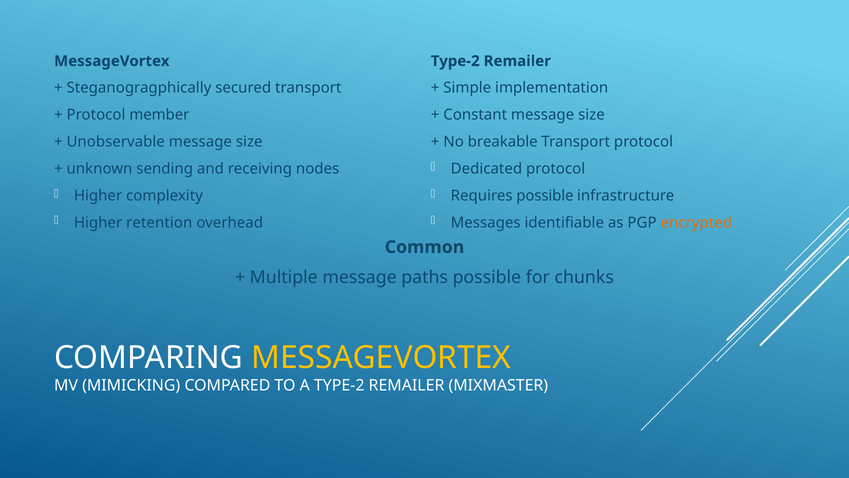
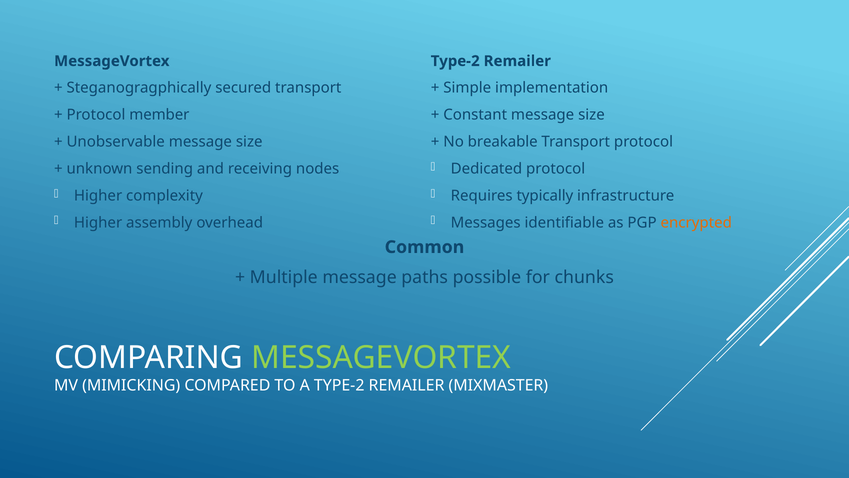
Requires possible: possible -> typically (545, 195)
retention: retention -> assembly (159, 222)
MESSAGEVORTEX colour: yellow -> light green (381, 358)
